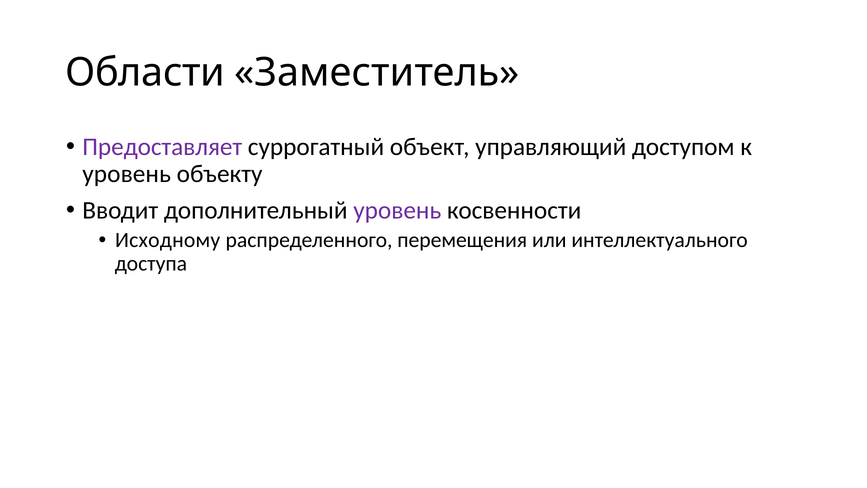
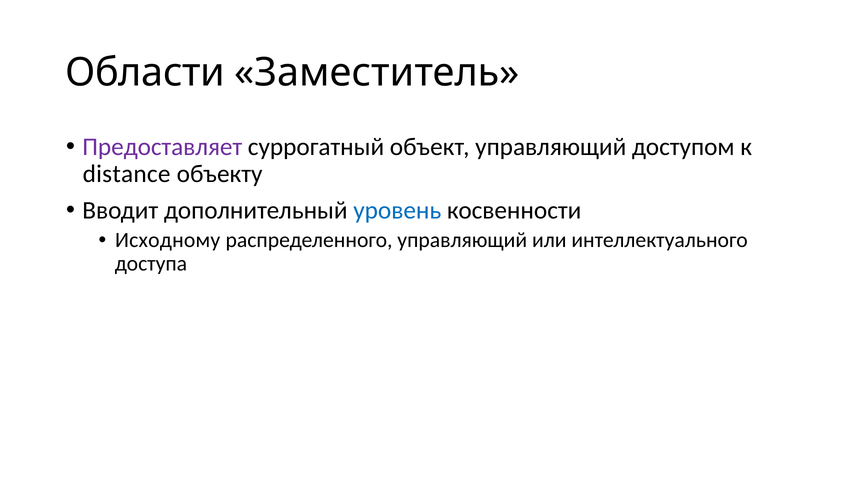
уровень: уровень -> distance (127, 174)
уровень colour: purple -> blue (397, 210)
распределенного перемещения: перемещения -> управляющий (462, 240)
